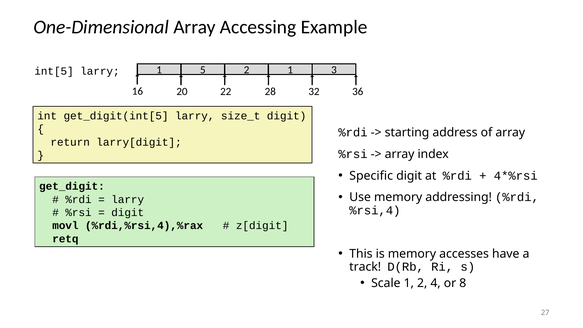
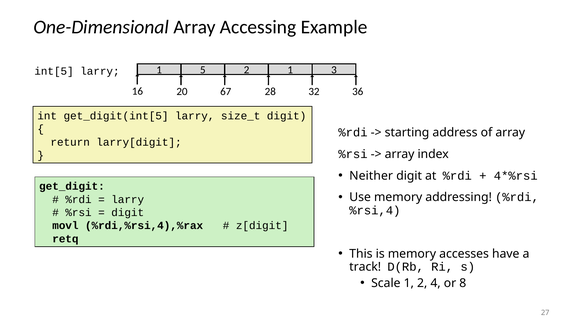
22: 22 -> 67 (226, 92)
Specific: Specific -> Neither (371, 176)
